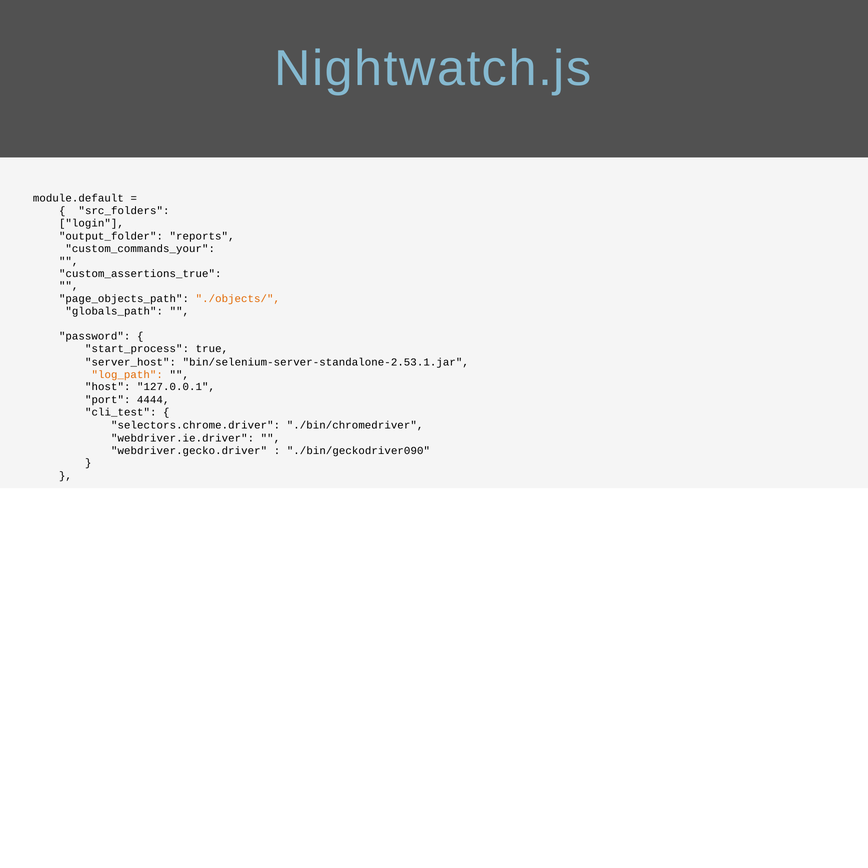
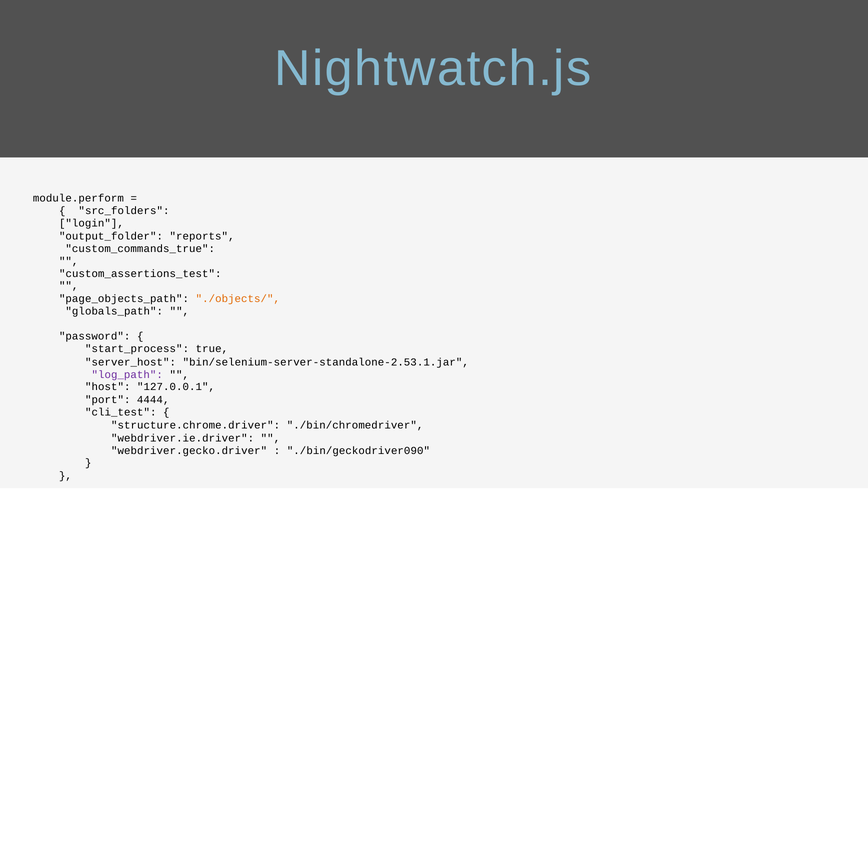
module.default: module.default -> module.perform (78, 198)
custom_commands_your: custom_commands_your -> custom_commands_true (140, 249)
custom_assertions_true: custom_assertions_true -> custom_assertions_test (140, 274)
log_path colour: orange -> purple (127, 375)
selectors.chrome.driver: selectors.chrome.driver -> structure.chrome.driver (196, 425)
